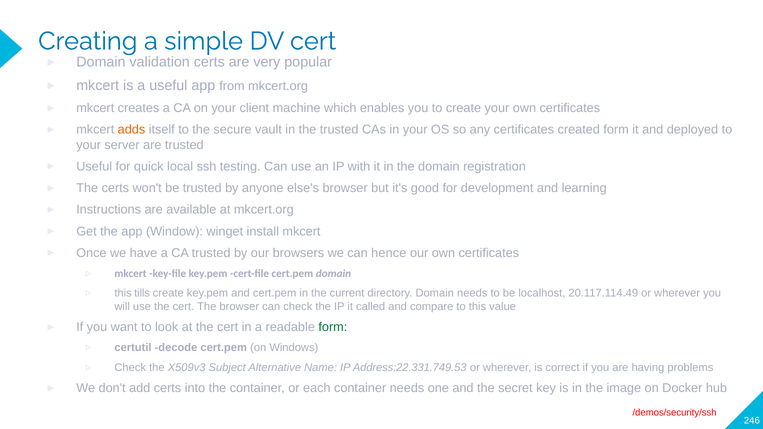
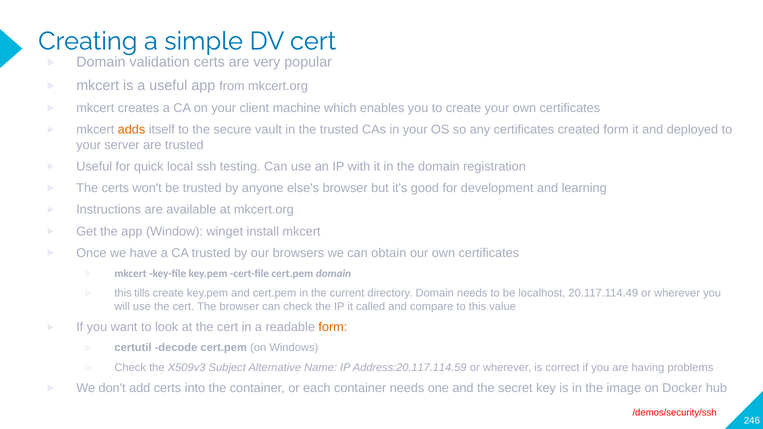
hence: hence -> obtain (389, 253)
form colour: green -> orange (333, 327)
Address:22.331.749.53: Address:22.331.749.53 -> Address:20.117.114.59 (410, 368)
